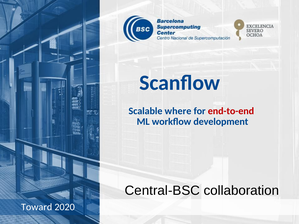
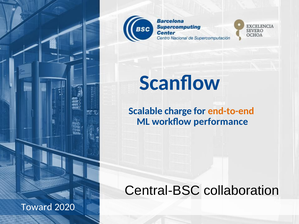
where: where -> charge (178, 111)
end-to-end colour: red -> orange (231, 111)
development: development -> performance (221, 122)
